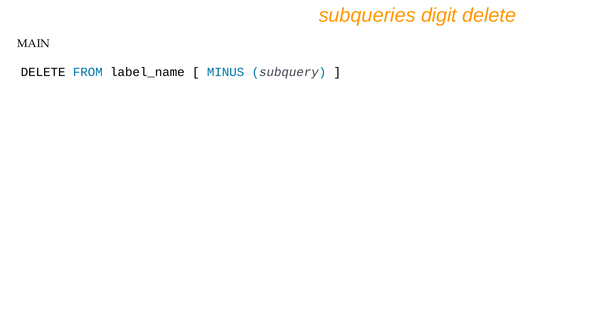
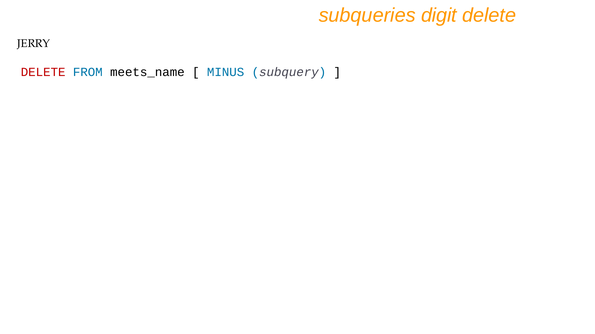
MAIN: MAIN -> JERRY (34, 43)
DELETE colour: black -> red (43, 72)
label_name: label_name -> meets_name (147, 72)
